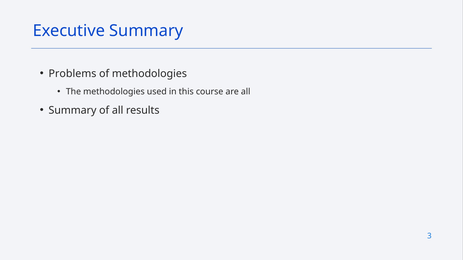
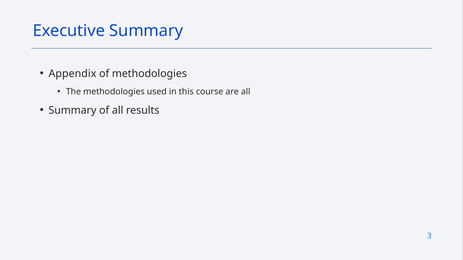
Problems: Problems -> Appendix (72, 74)
